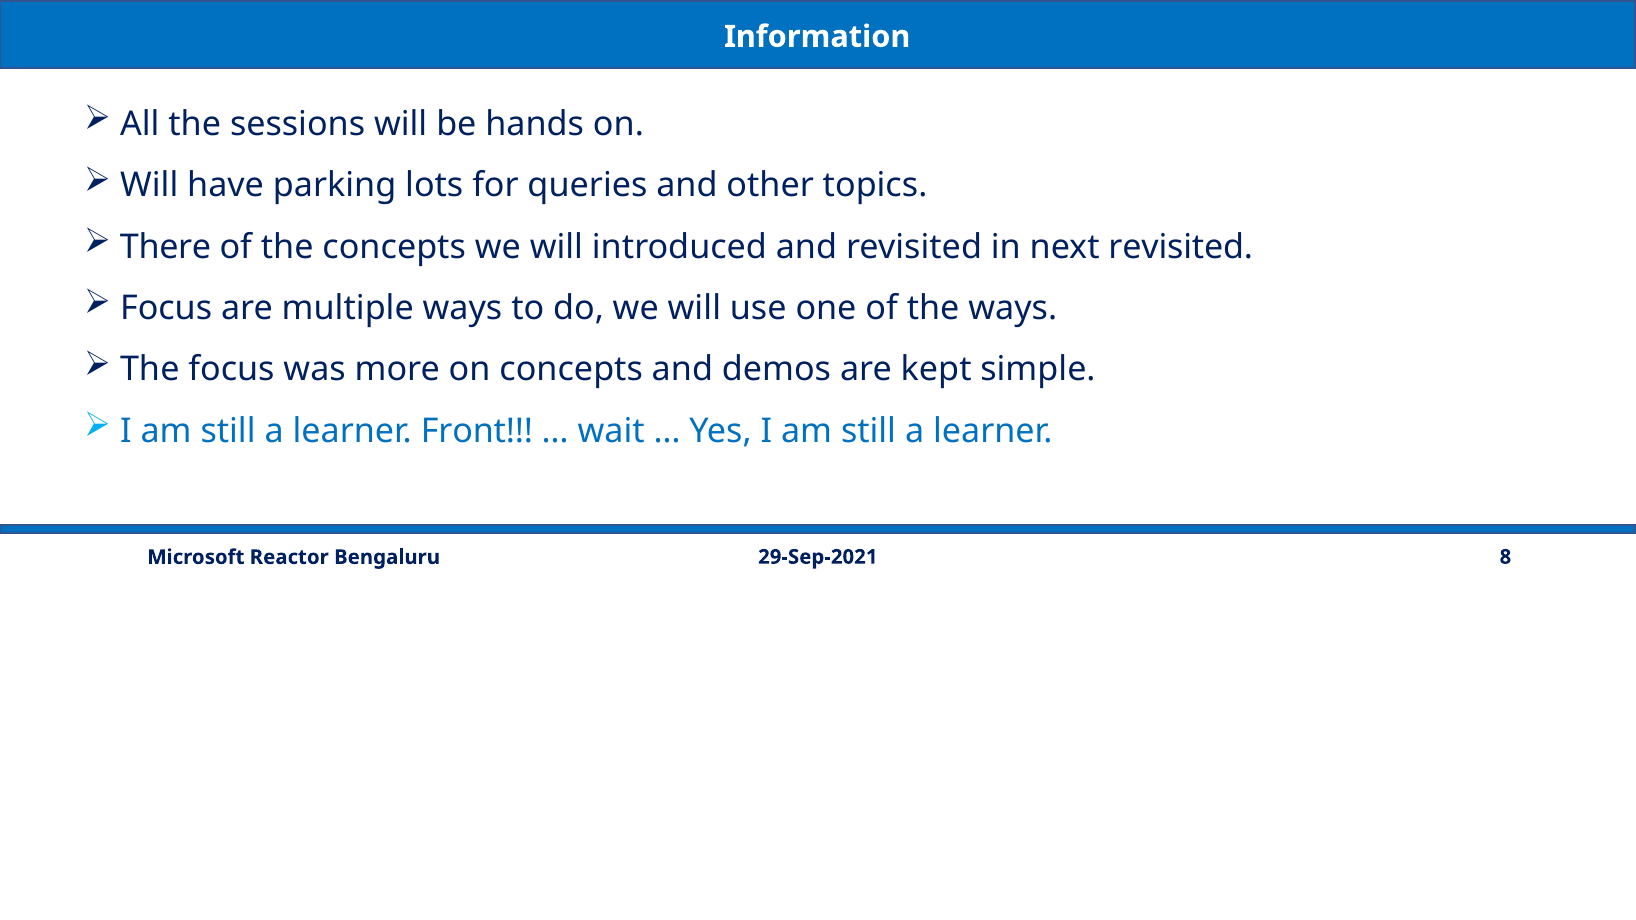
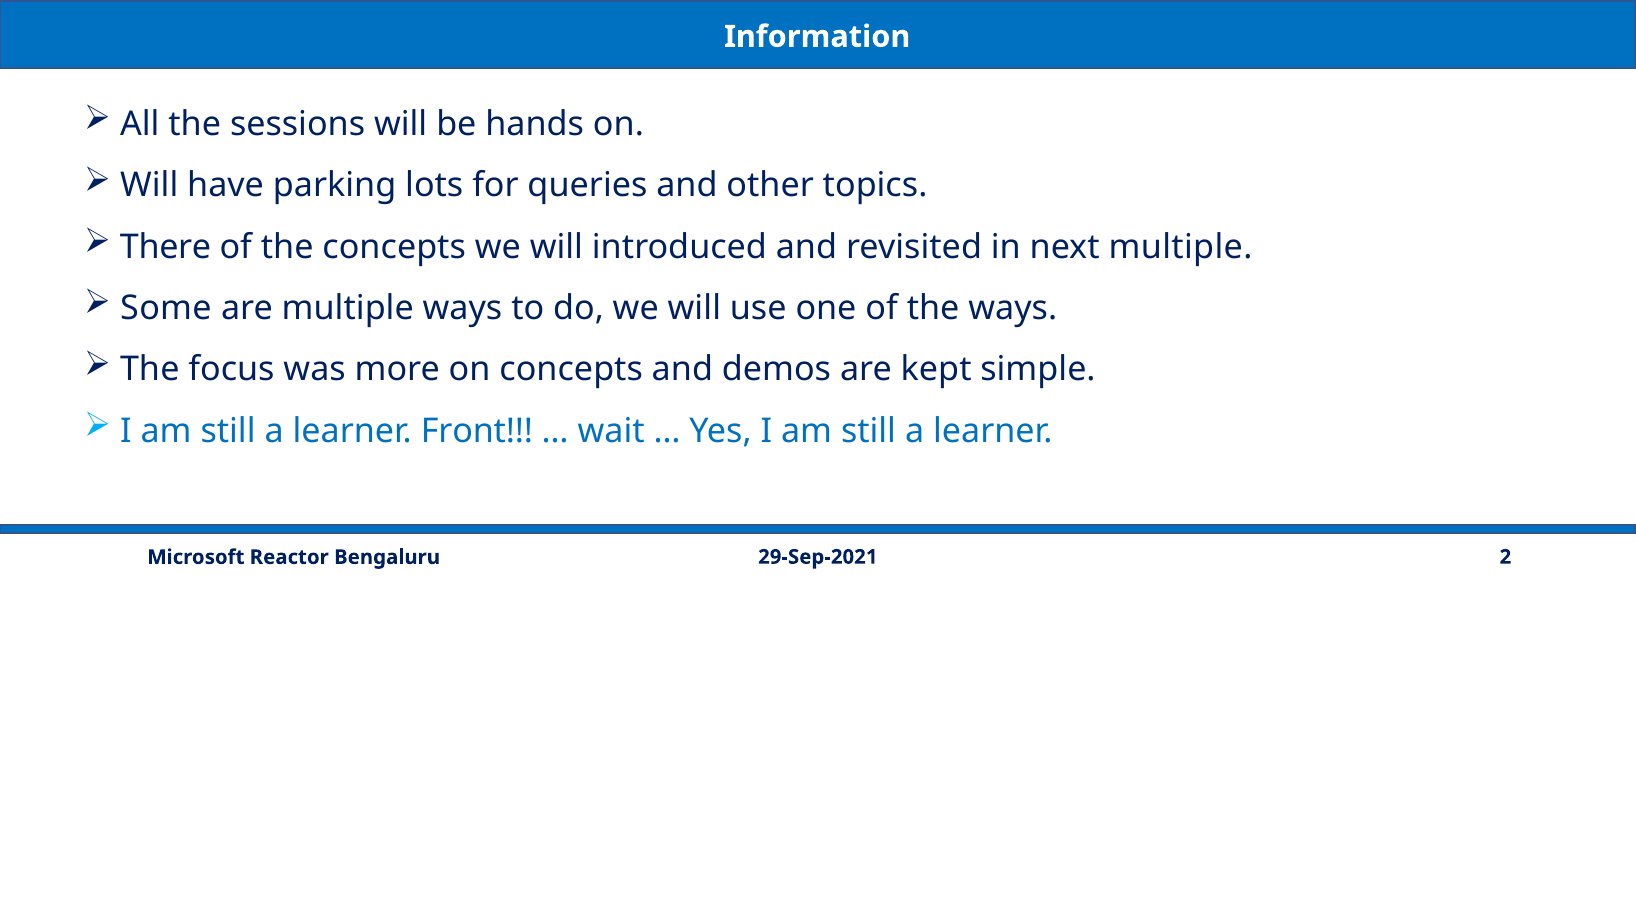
next revisited: revisited -> multiple (1181, 247)
Focus: Focus -> Some (166, 308)
8: 8 -> 2 (1505, 557)
